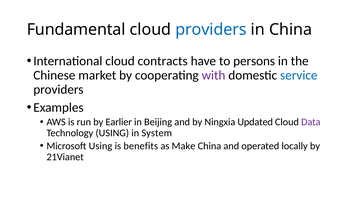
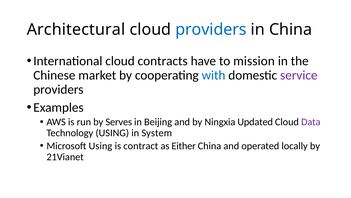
Fundamental: Fundamental -> Architectural (76, 29)
persons: persons -> mission (254, 61)
with colour: purple -> blue (214, 75)
service colour: blue -> purple (299, 75)
Earlier: Earlier -> Serves (119, 122)
benefits: benefits -> contract (141, 146)
Make: Make -> Either (184, 146)
